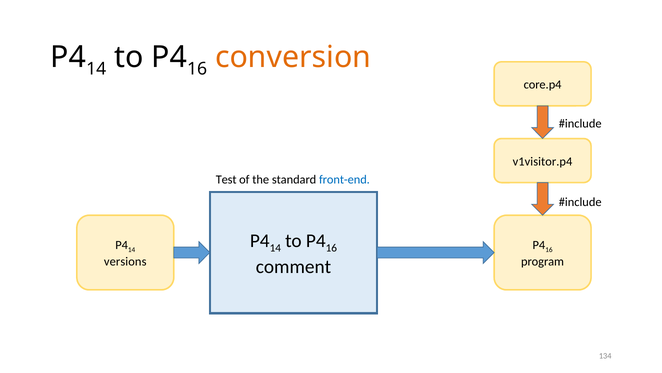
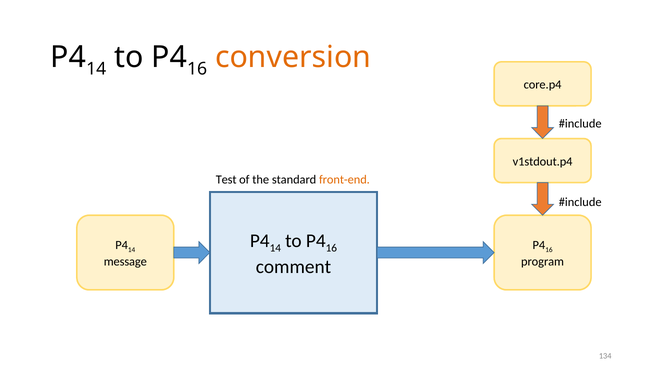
v1visitor.p4: v1visitor.p4 -> v1stdout.p4 (543, 161)
front-end colour: blue -> orange (344, 179)
versions: versions -> message (125, 261)
